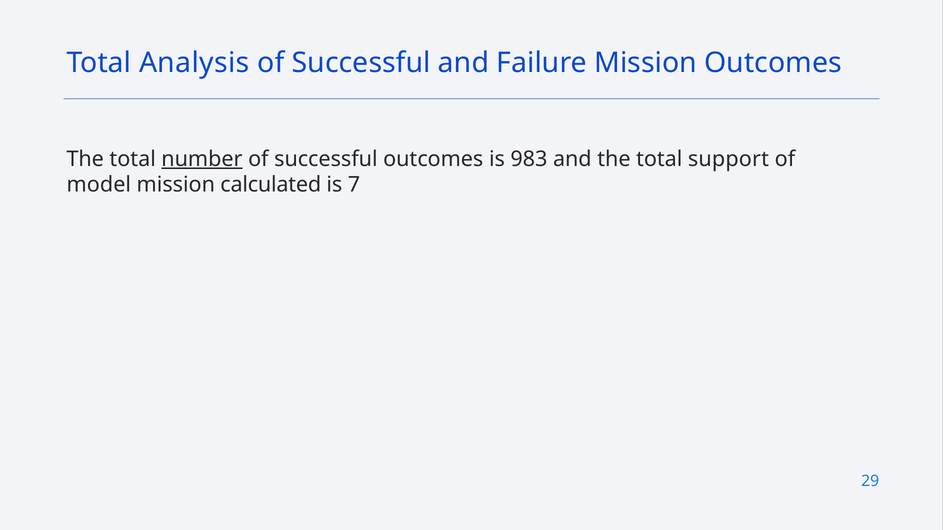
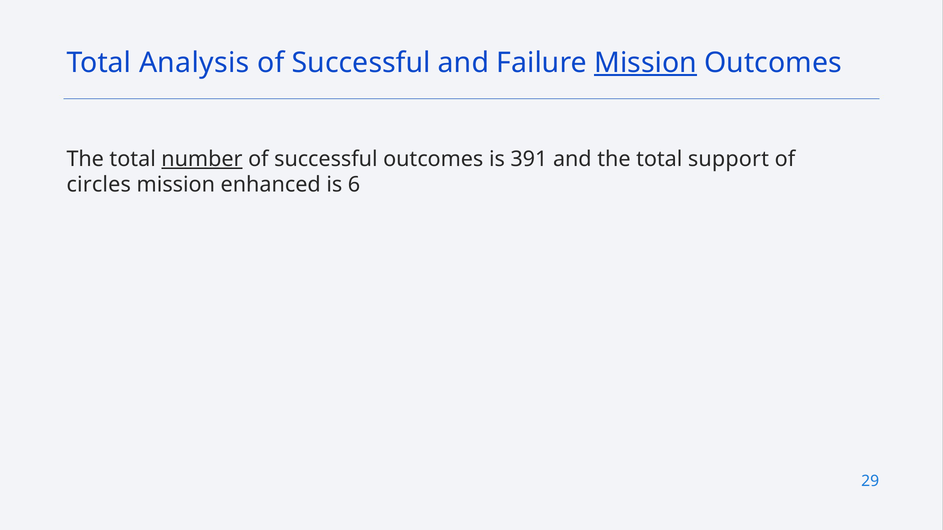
Mission underline: none -> present (646, 63)
983: 983 -> 391 (529, 159)
model: model -> circles (99, 185)
calculated: calculated -> enhanced (271, 185)
7: 7 -> 6 (354, 185)
